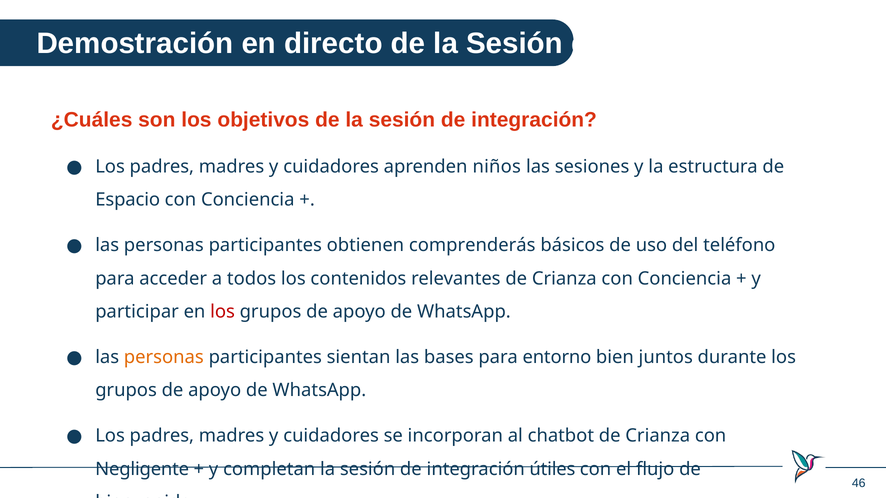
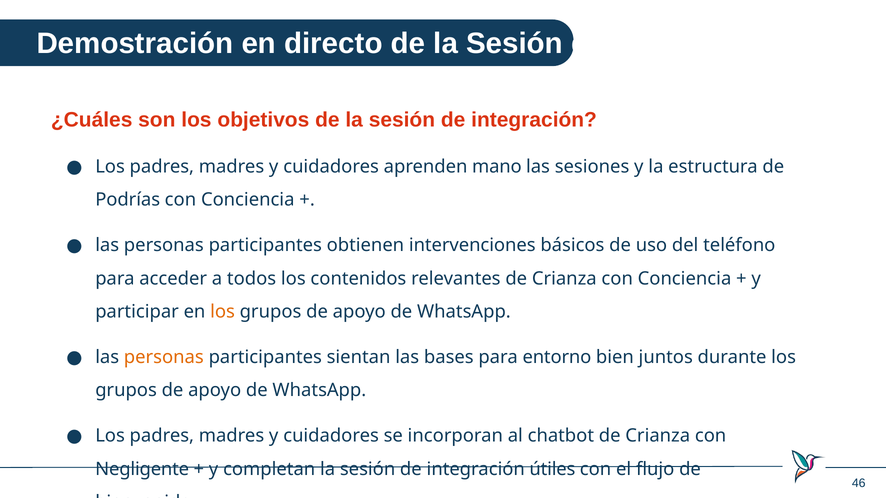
niños: niños -> mano (497, 167)
Espacio: Espacio -> Podrías (128, 200)
comprenderás: comprenderás -> intervenciones (472, 246)
los colour: red -> orange (223, 312)
